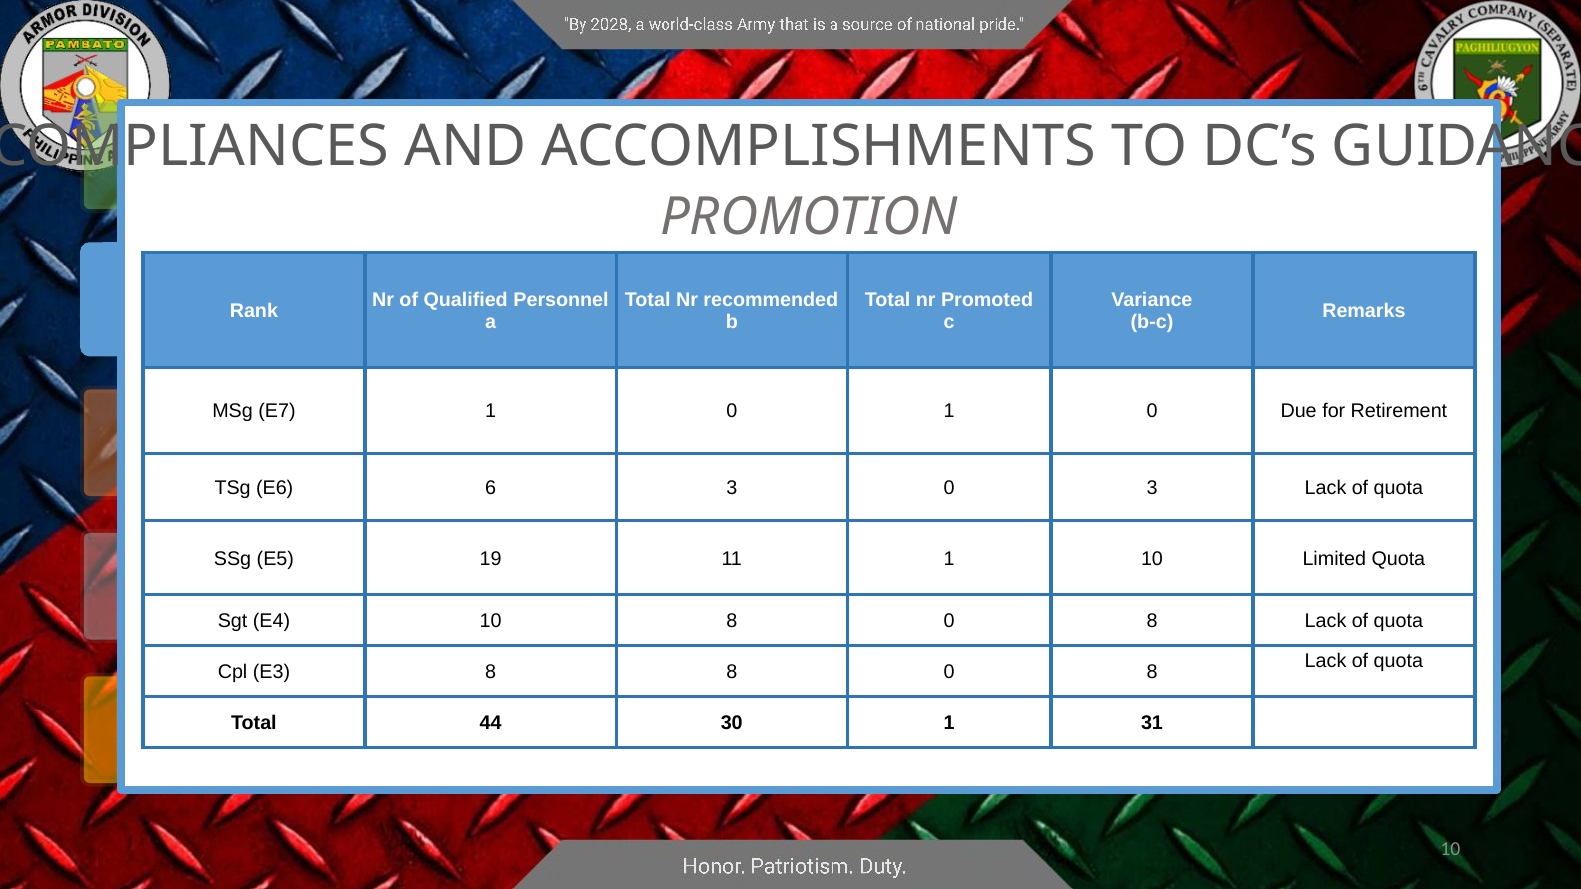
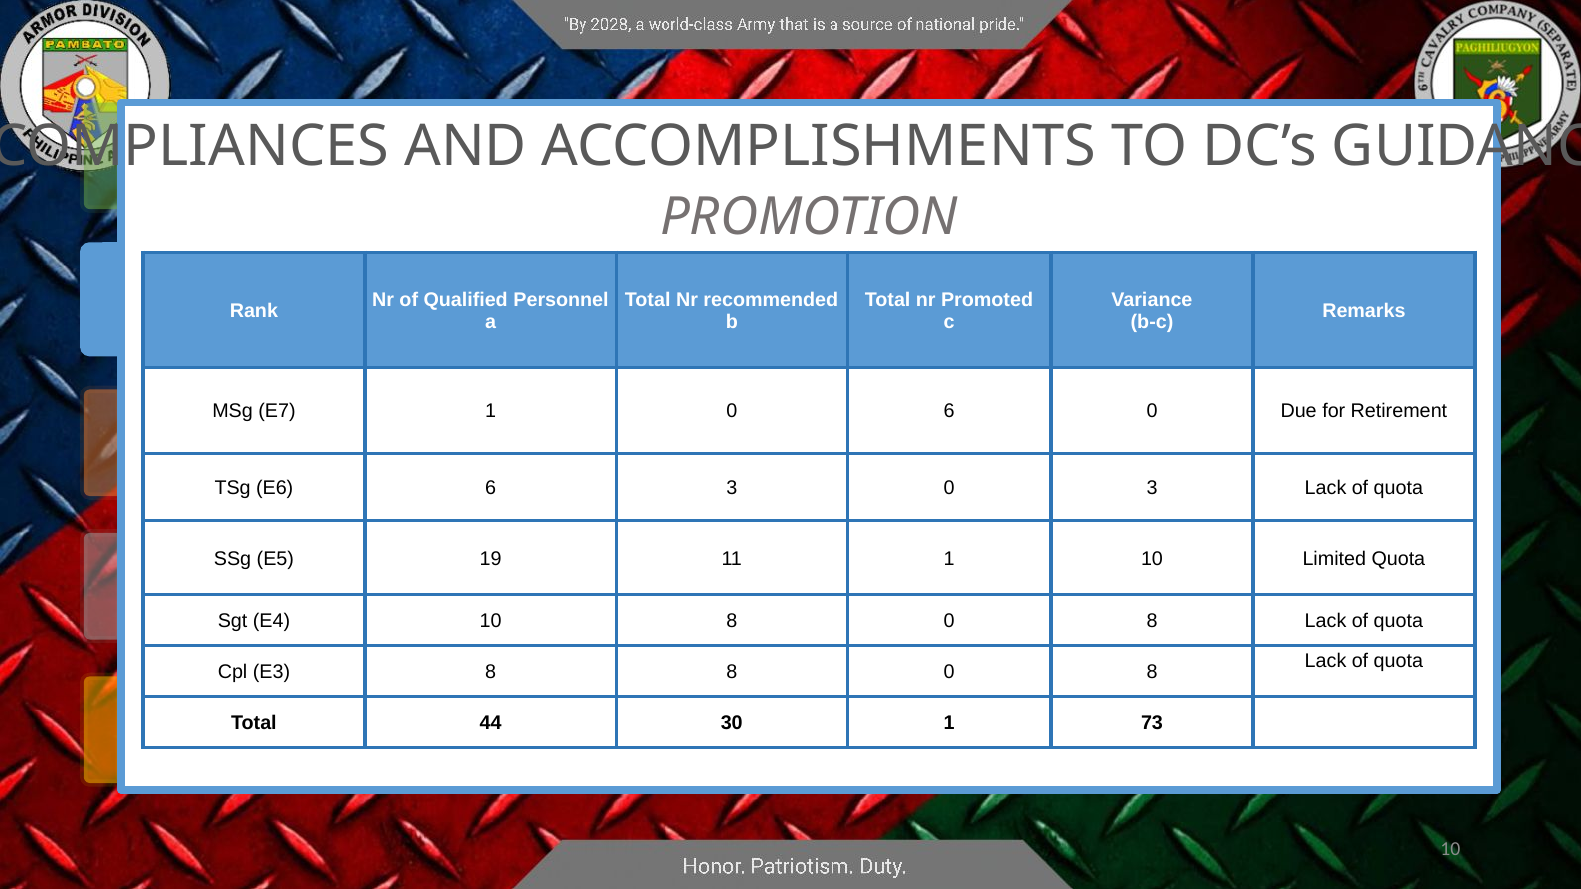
0 1: 1 -> 6 (949, 411)
31: 31 -> 73 (1152, 723)
